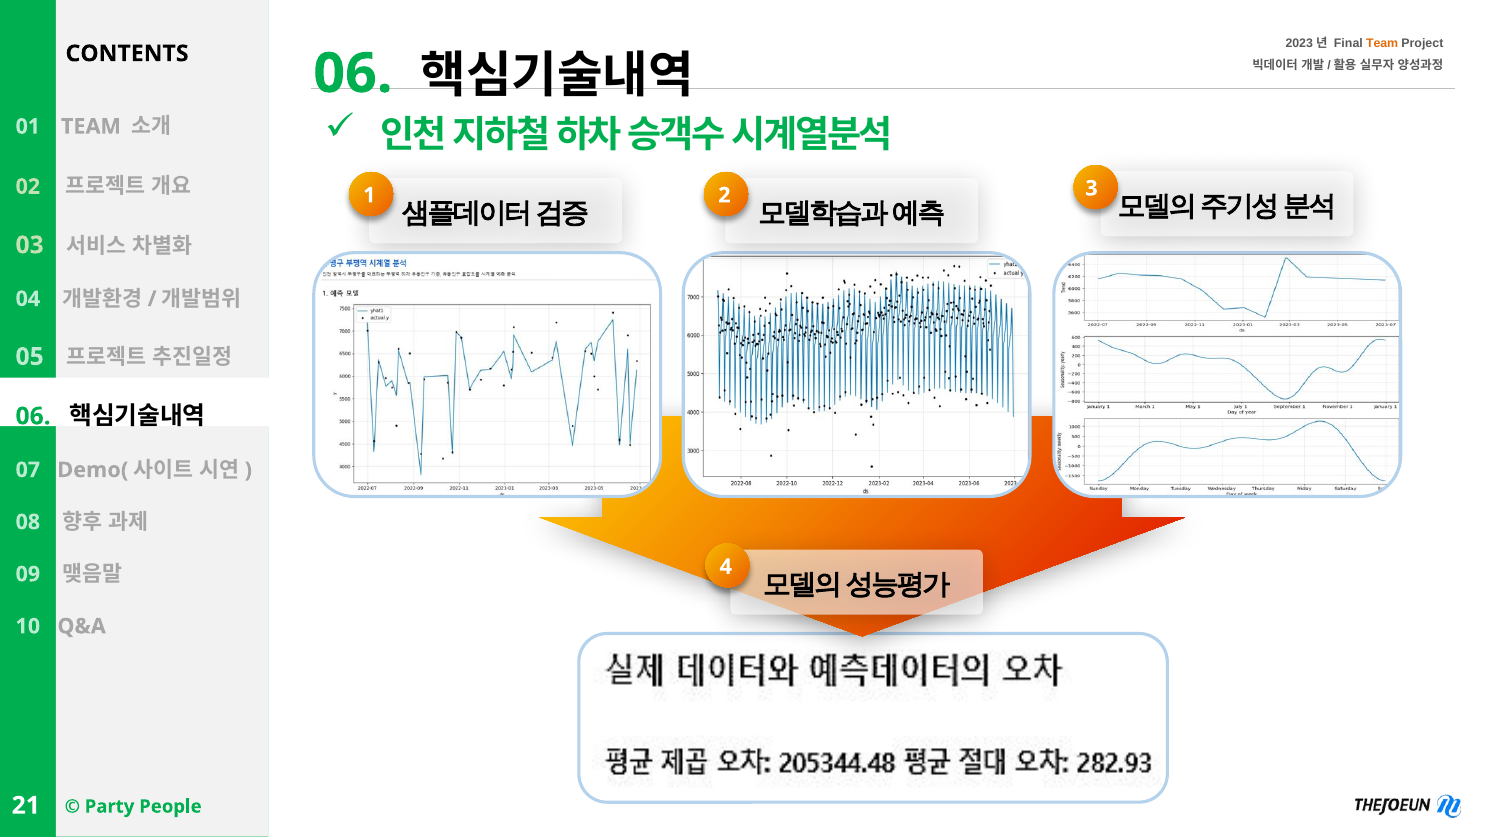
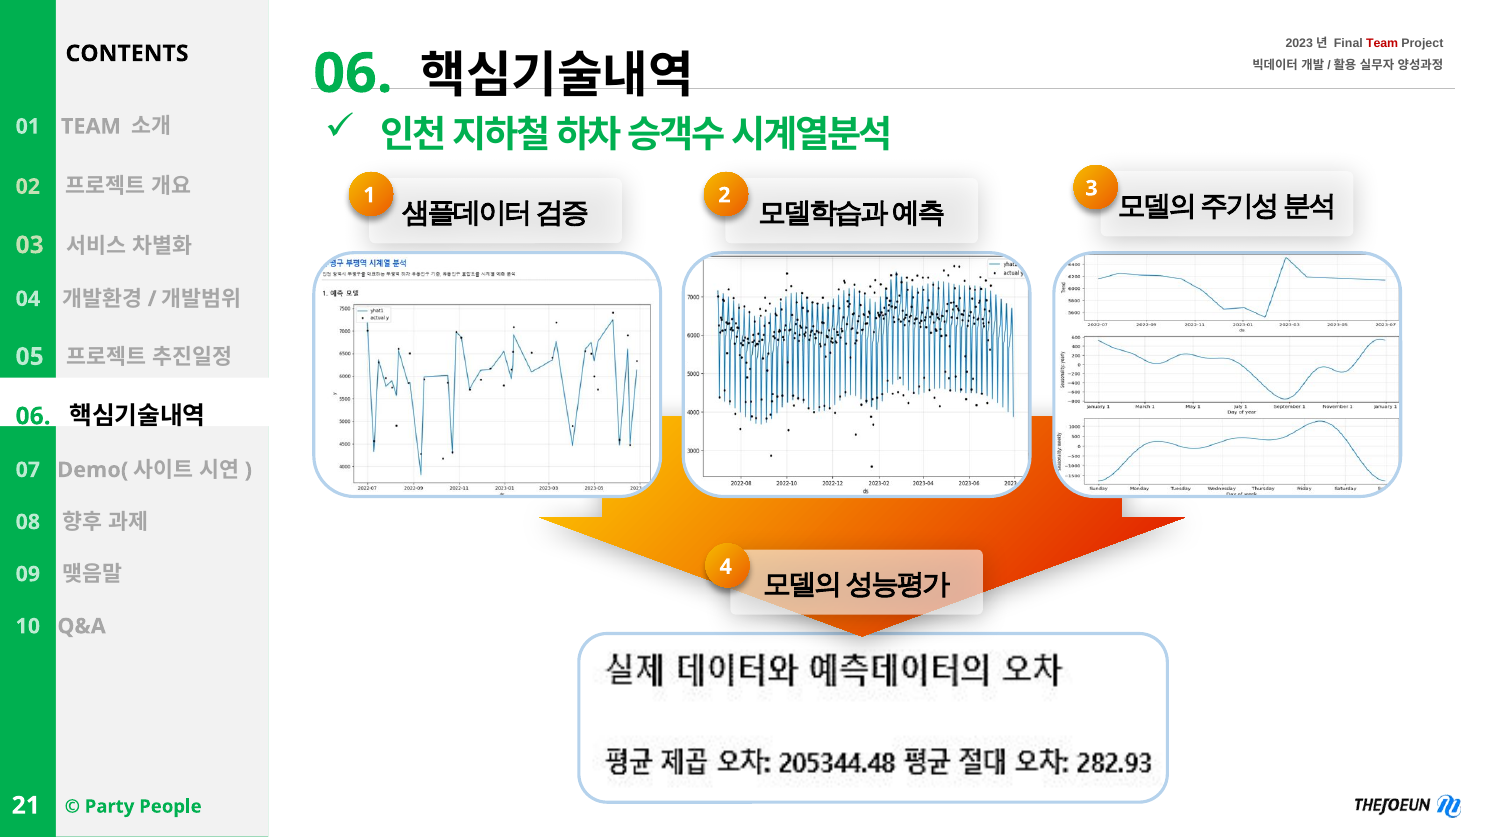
Team colour: orange -> red (1382, 43)
